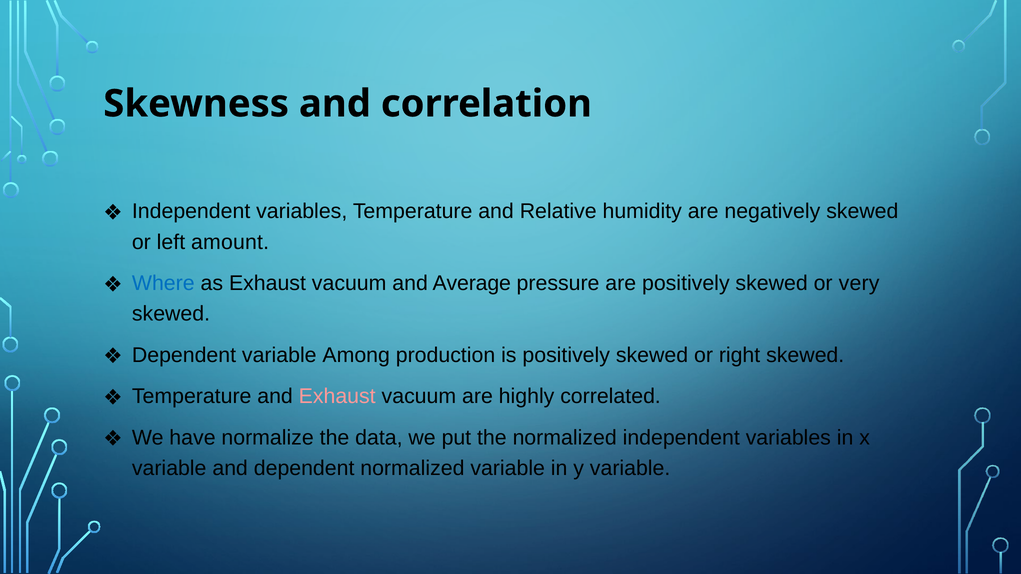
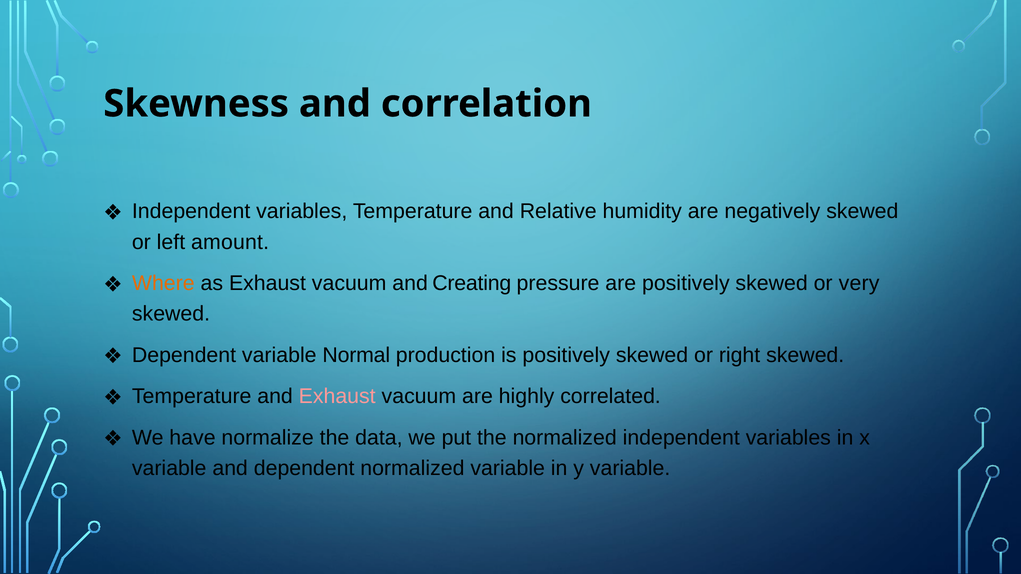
Where colour: blue -> orange (163, 283)
Average: Average -> Creating (472, 283)
Among: Among -> Normal (356, 355)
